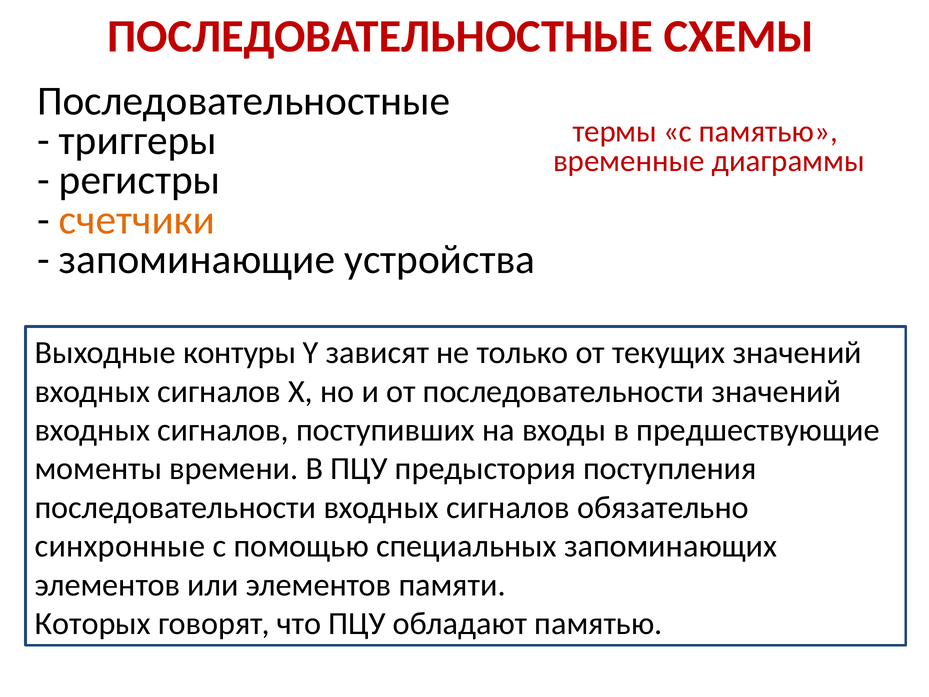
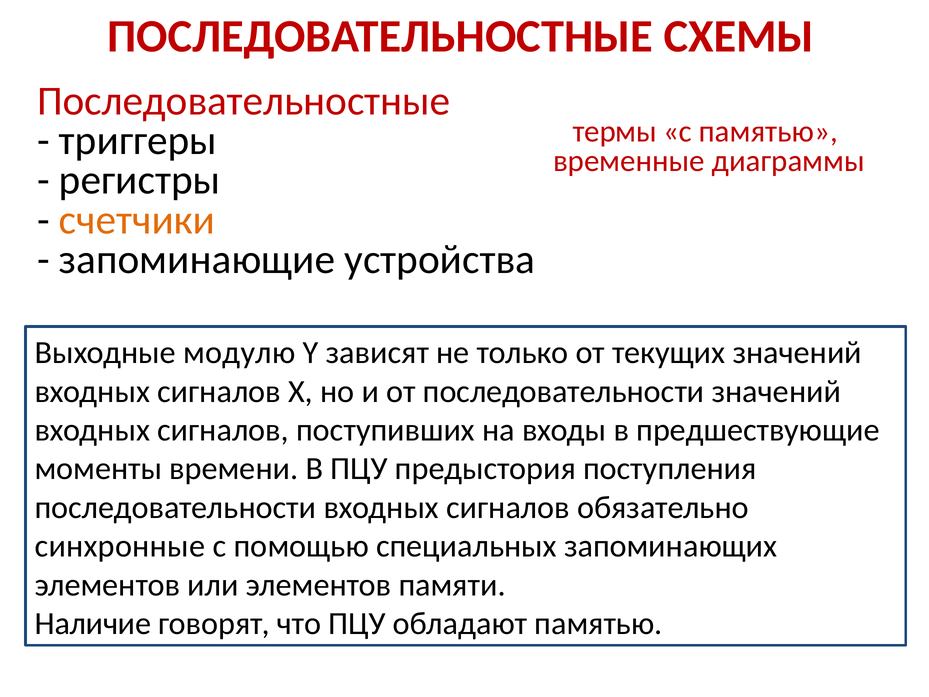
Последовательностные colour: black -> red (244, 101)
контуры: контуры -> модулю (239, 353)
Которых: Которых -> Наличие (93, 623)
